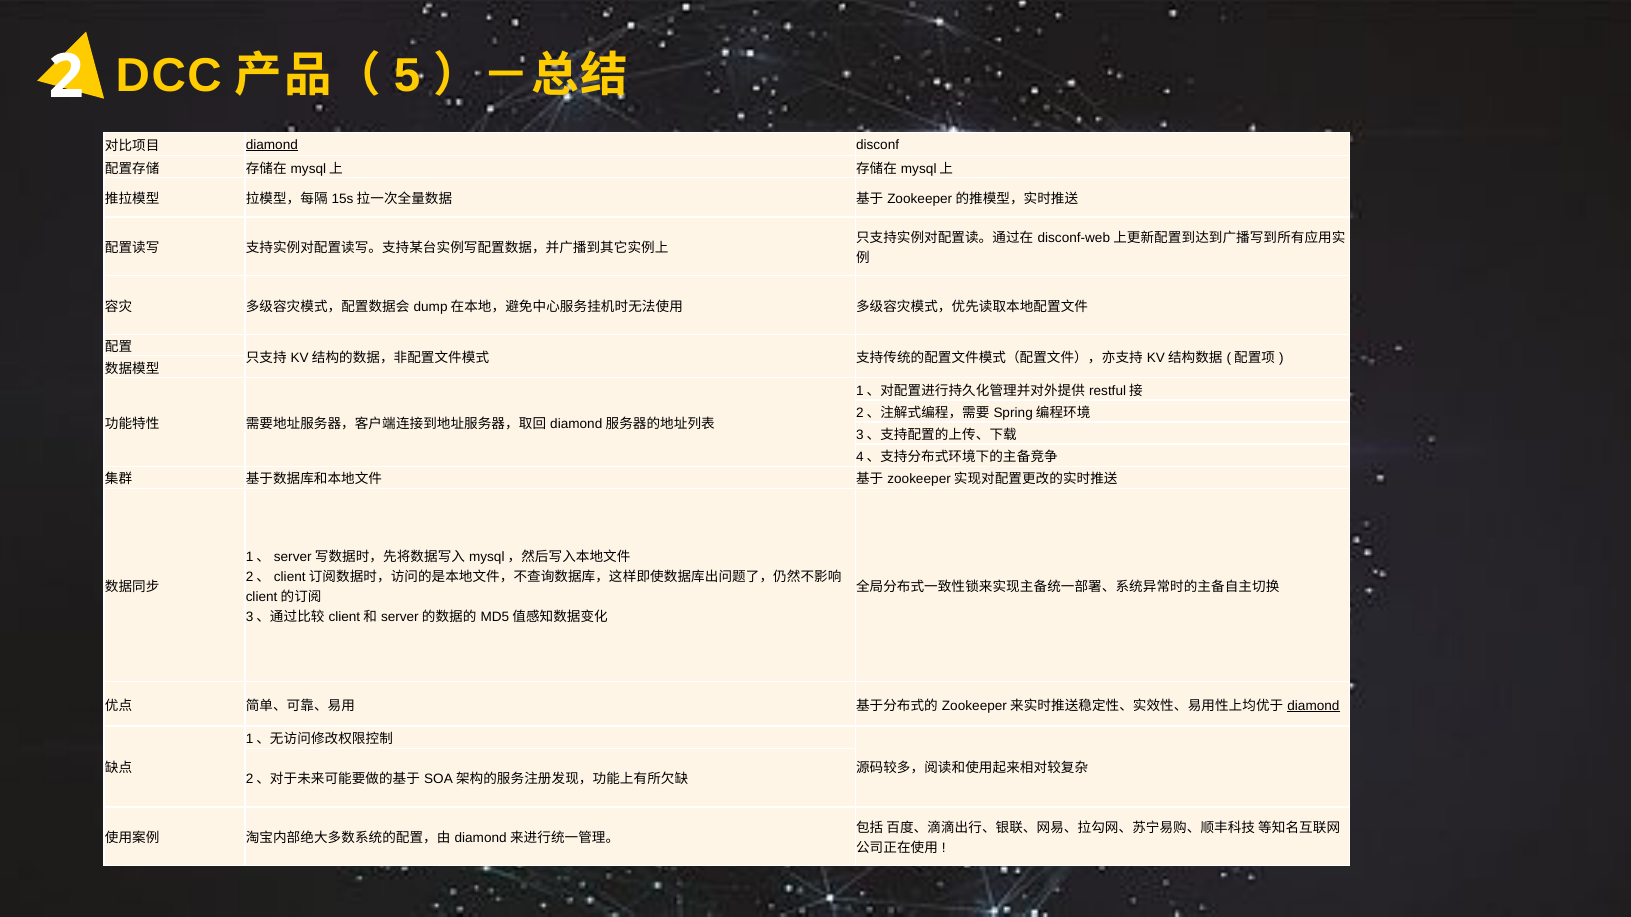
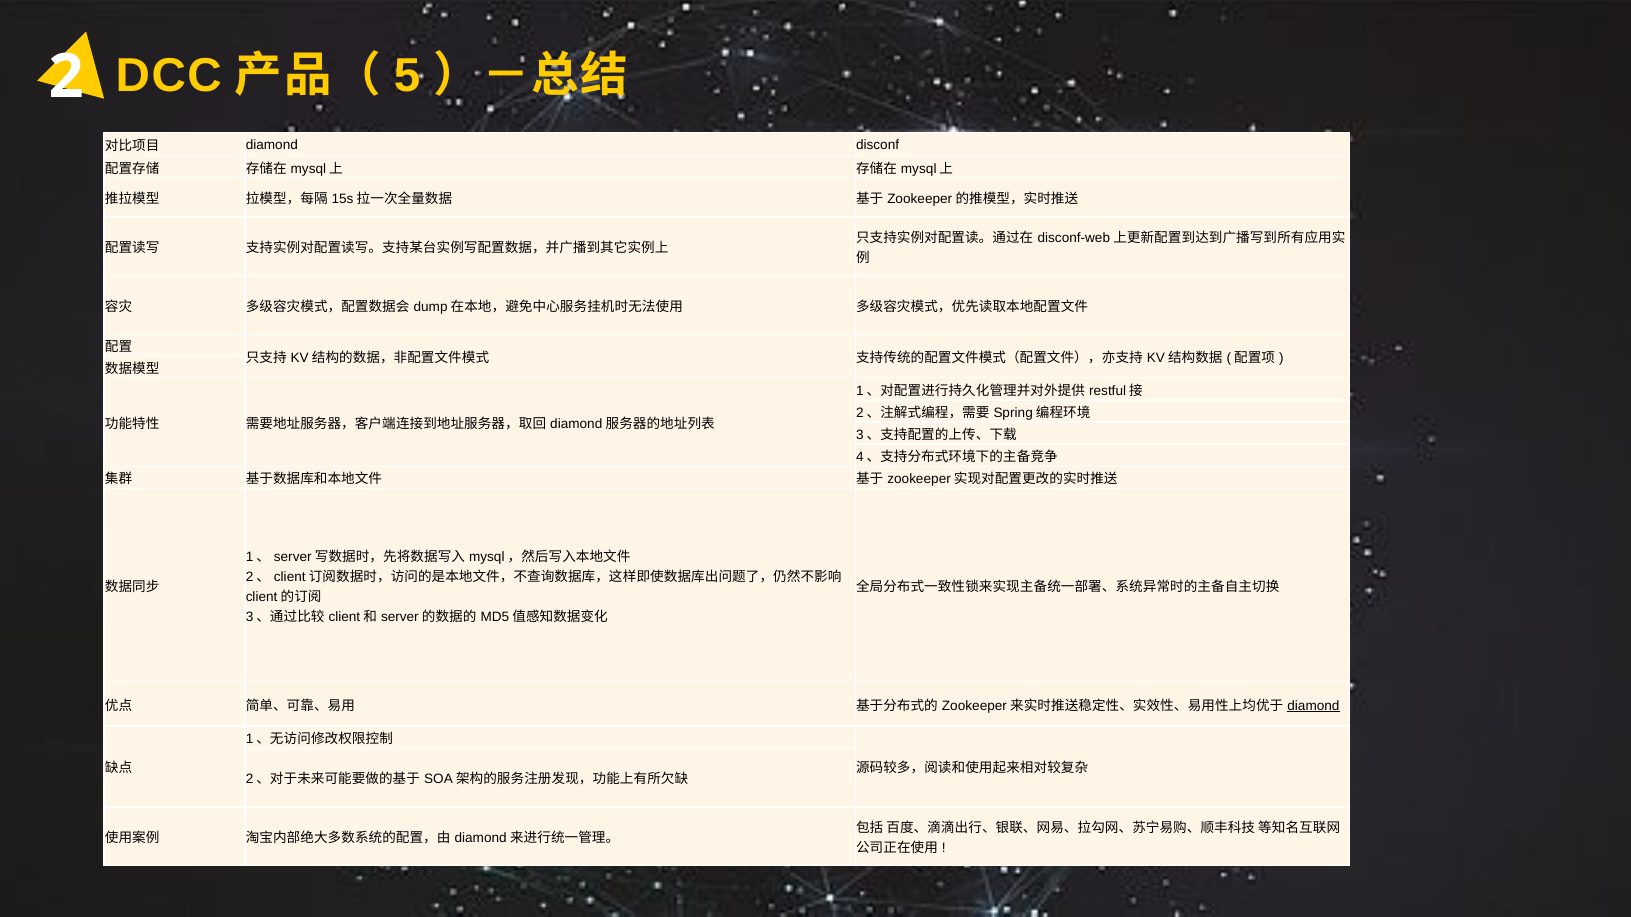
diamond underline: present -> none (272, 145)
